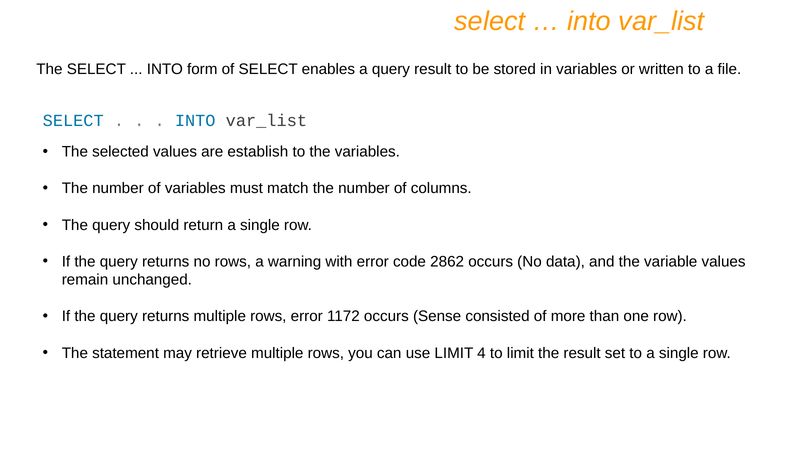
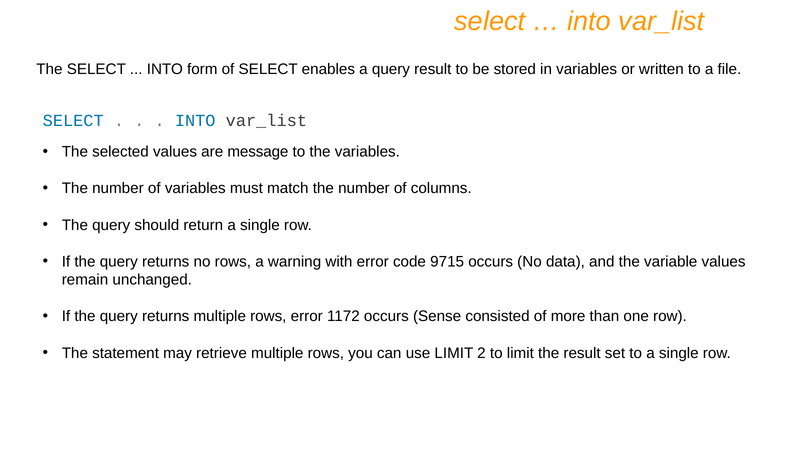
establish: establish -> message (258, 152)
2862: 2862 -> 9715 (447, 261)
4: 4 -> 2 (481, 353)
